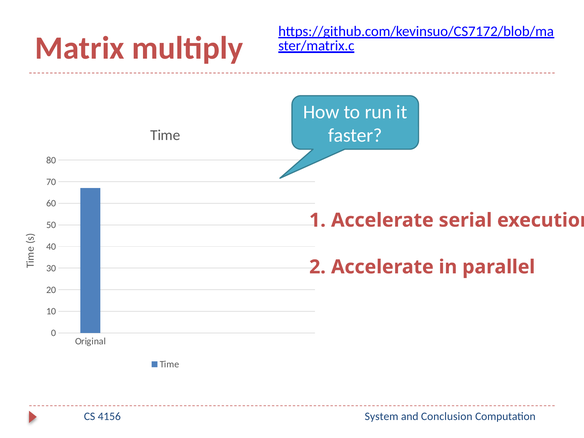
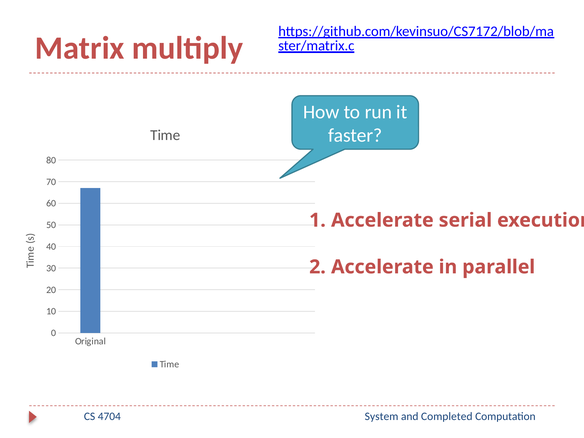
4156: 4156 -> 4704 (109, 416)
Conclusion: Conclusion -> Completed (447, 416)
